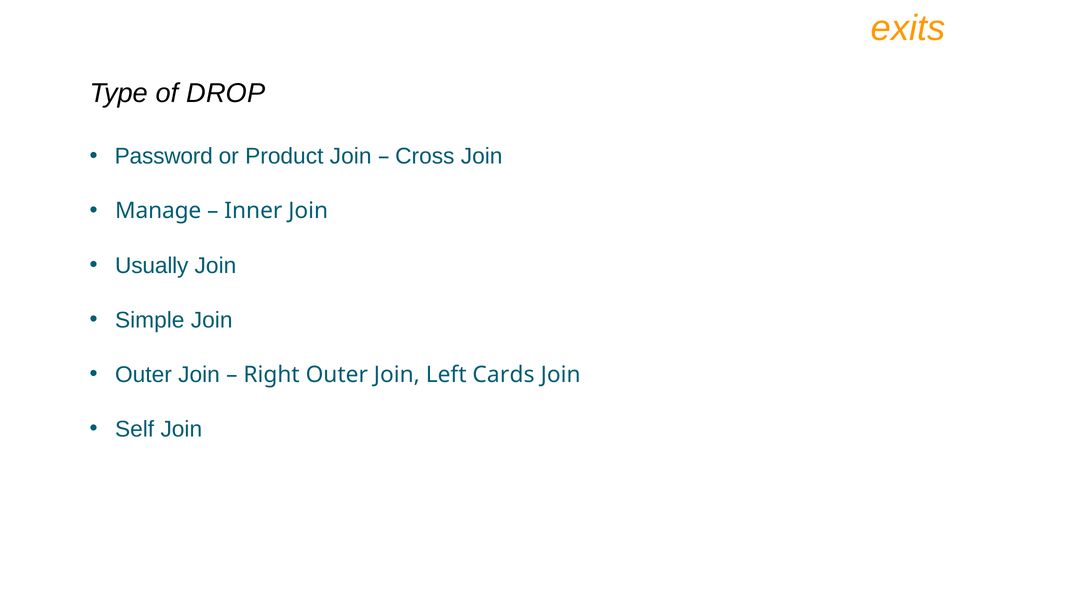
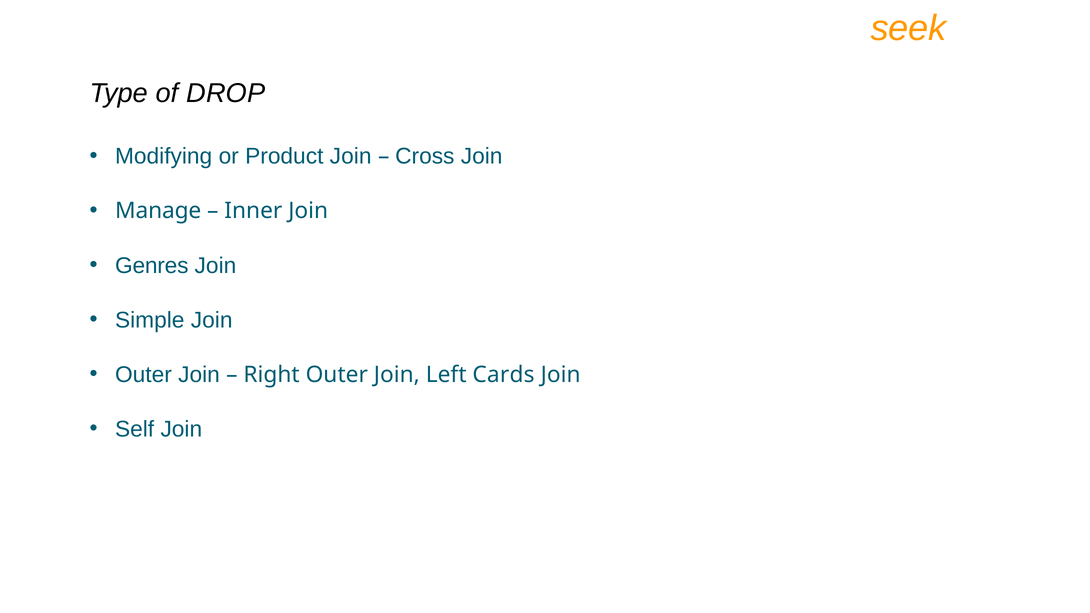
exits: exits -> seek (908, 28)
Password: Password -> Modifying (164, 157)
Usually: Usually -> Genres (152, 266)
